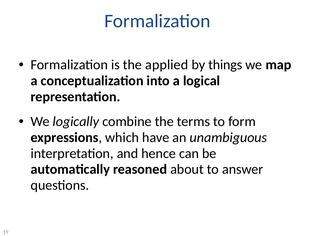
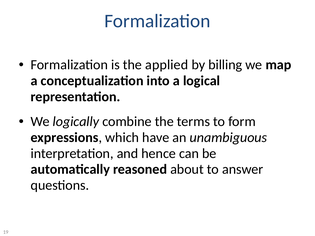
things: things -> billing (225, 65)
